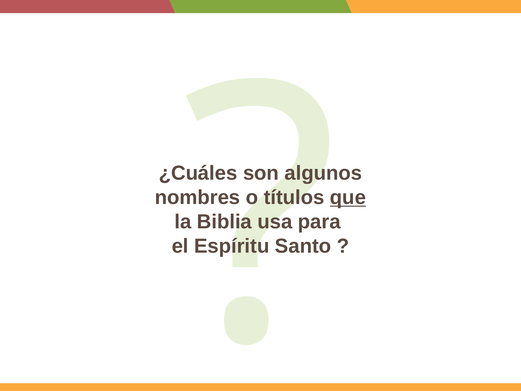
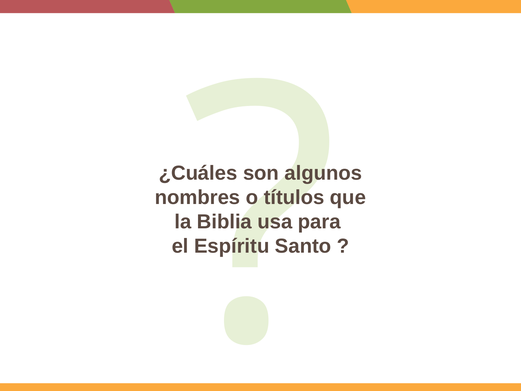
que underline: present -> none (348, 197)
